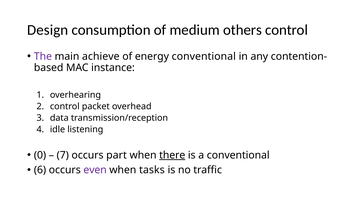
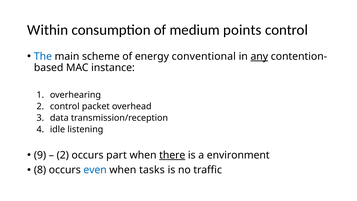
Design: Design -> Within (48, 30)
others: others -> points (242, 30)
The colour: purple -> blue (43, 56)
achieve: achieve -> scheme (101, 56)
any underline: none -> present (259, 56)
0: 0 -> 9 (40, 155)
7: 7 -> 2 (63, 155)
a conventional: conventional -> environment (238, 155)
6: 6 -> 8 (40, 170)
even colour: purple -> blue (95, 170)
